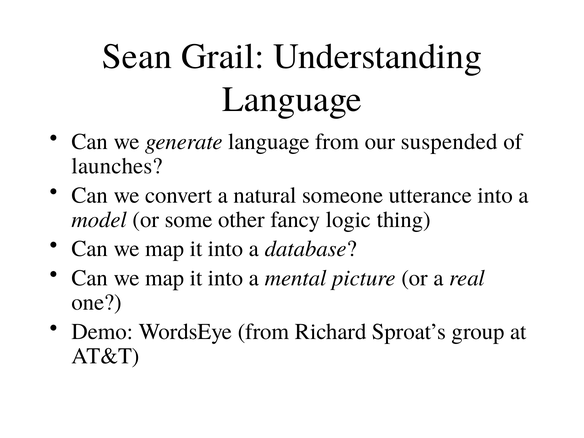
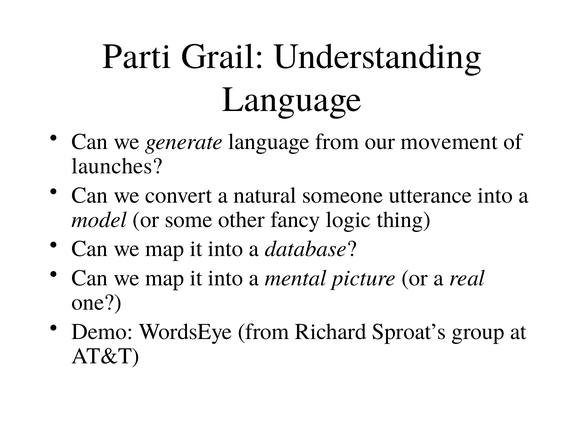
Sean: Sean -> Parti (137, 57)
suspended: suspended -> movement (449, 142)
